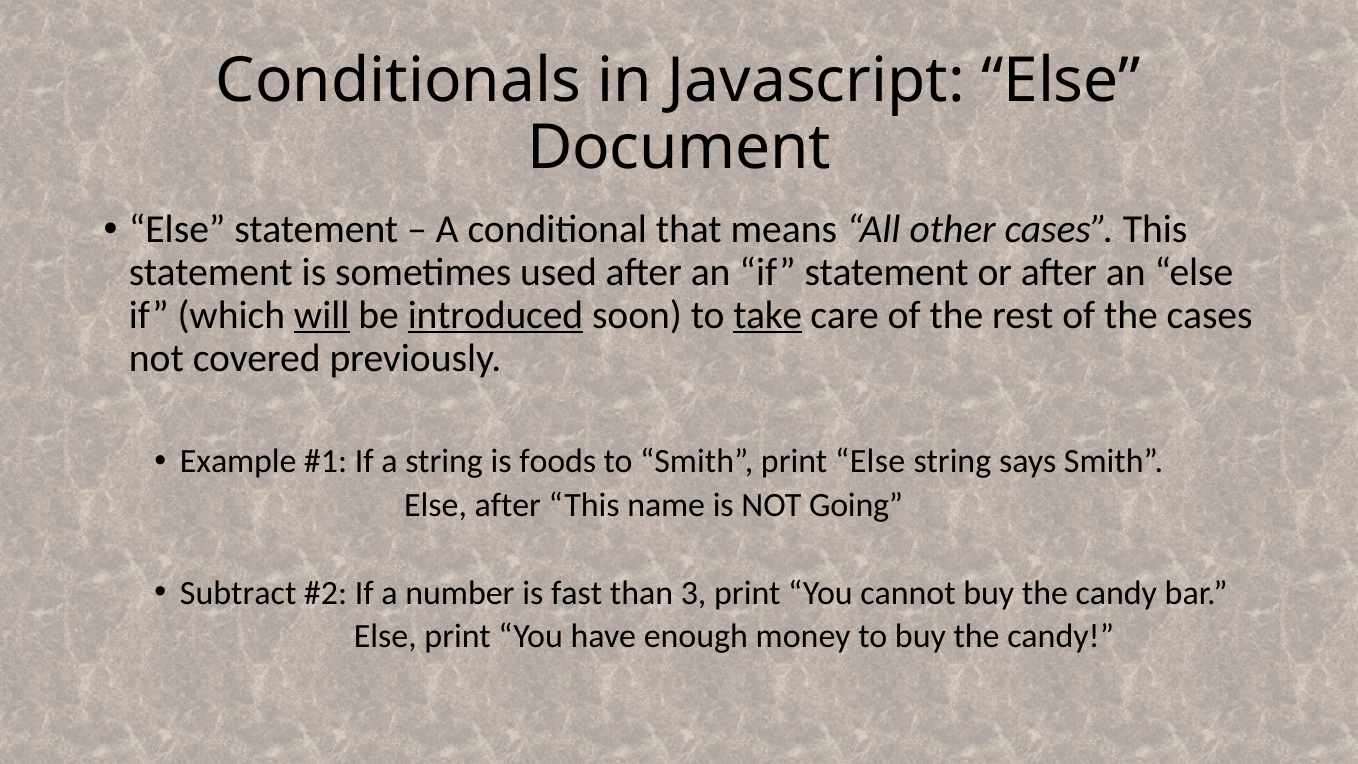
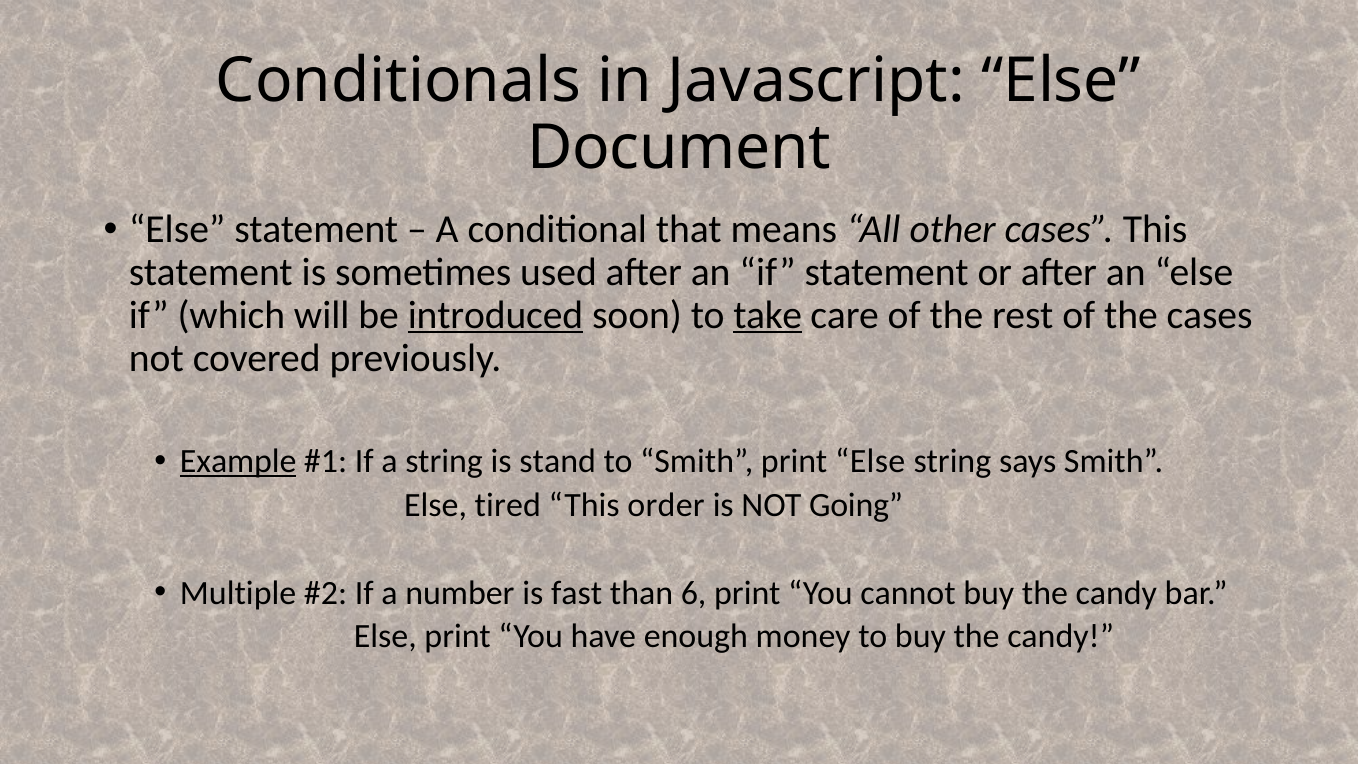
will underline: present -> none (322, 315)
Example underline: none -> present (238, 462)
foods: foods -> stand (558, 462)
Else after: after -> tired (508, 505)
name: name -> order (666, 505)
Subtract: Subtract -> Multiple (238, 593)
3: 3 -> 6 (694, 593)
